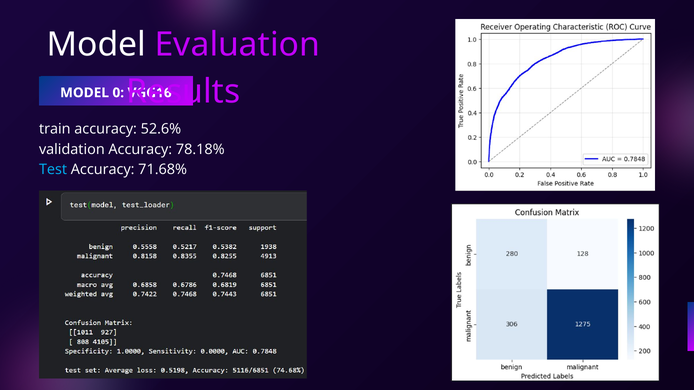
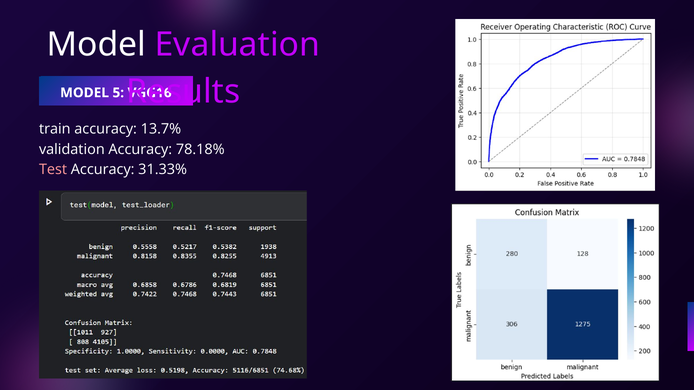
0: 0 -> 5 (118, 93)
52.6%: 52.6% -> 13.7% (161, 129)
Test colour: light blue -> pink (53, 170)
71.68%: 71.68% -> 31.33% (163, 170)
